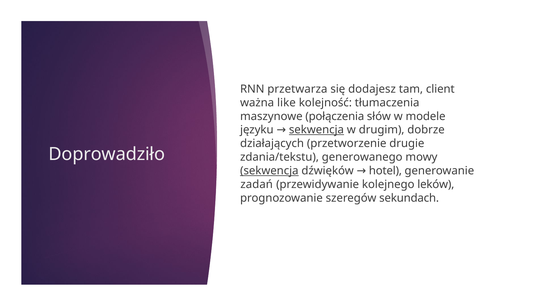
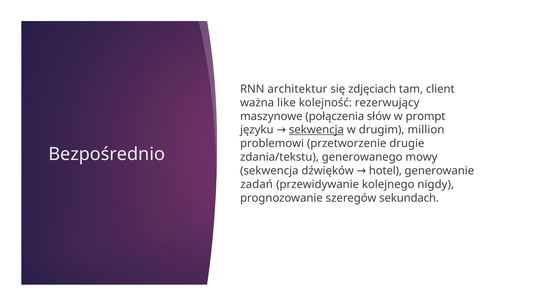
przetwarza: przetwarza -> architektur (297, 89)
dodajesz: dodajesz -> zdjęciach (372, 89)
tłumaczenia: tłumaczenia -> rezerwujący (387, 103)
modele: modele -> prompt (426, 116)
dobrze: dobrze -> million (426, 130)
działających: działających -> problemowi (272, 144)
Doprowadziło: Doprowadziło -> Bezpośrednio (107, 154)
sekwencja underline: present -> none (269, 171)
leków: leków -> nigdy (436, 184)
